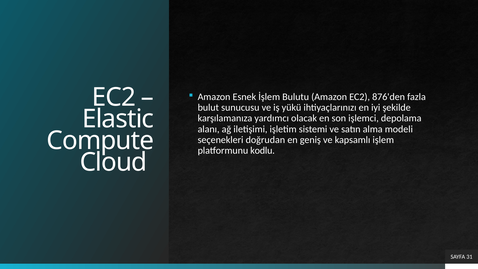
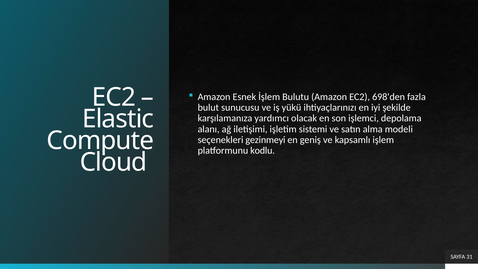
876'den: 876'den -> 698'den (389, 97)
doğrudan: doğrudan -> gezinmeyi (265, 140)
